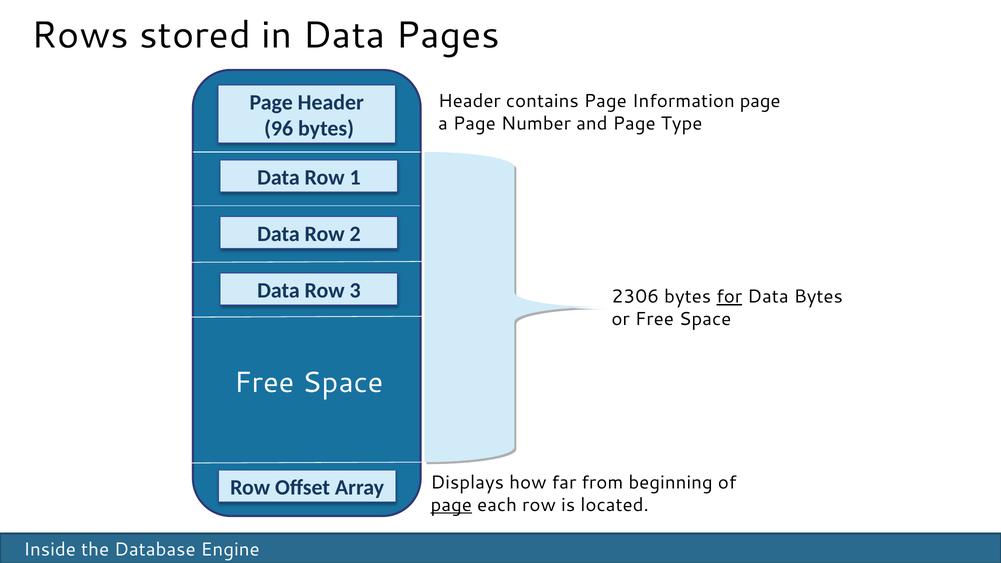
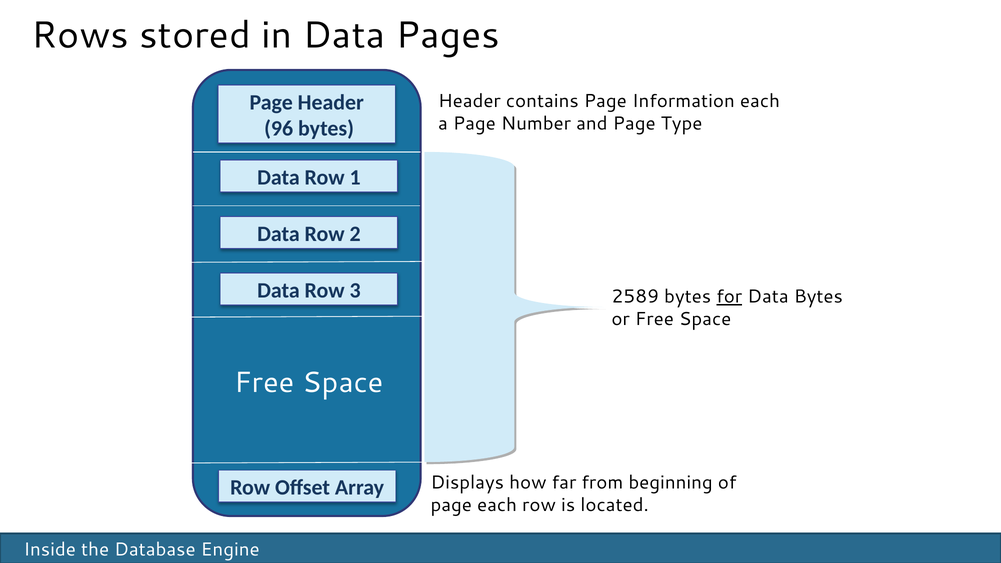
Information page: page -> each (760, 101)
2306: 2306 -> 2589 (635, 297)
page underline: present -> none (451, 505)
